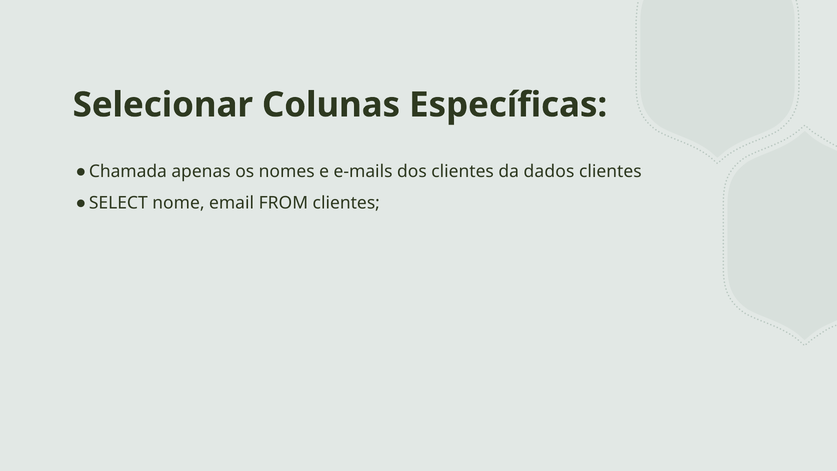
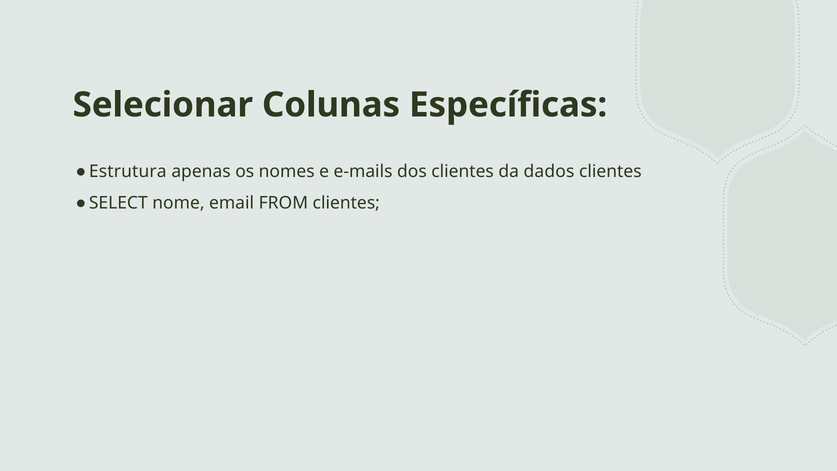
Chamada: Chamada -> Estrutura (128, 171)
